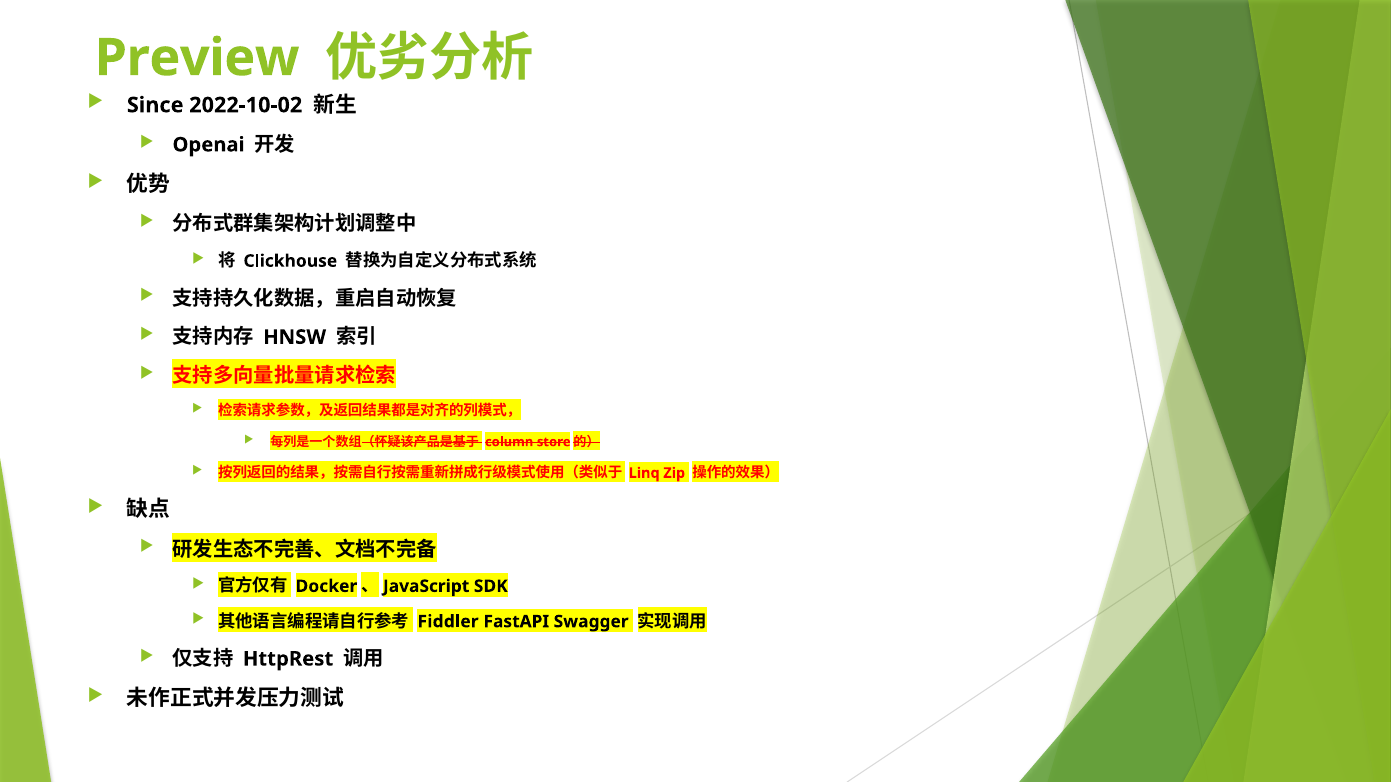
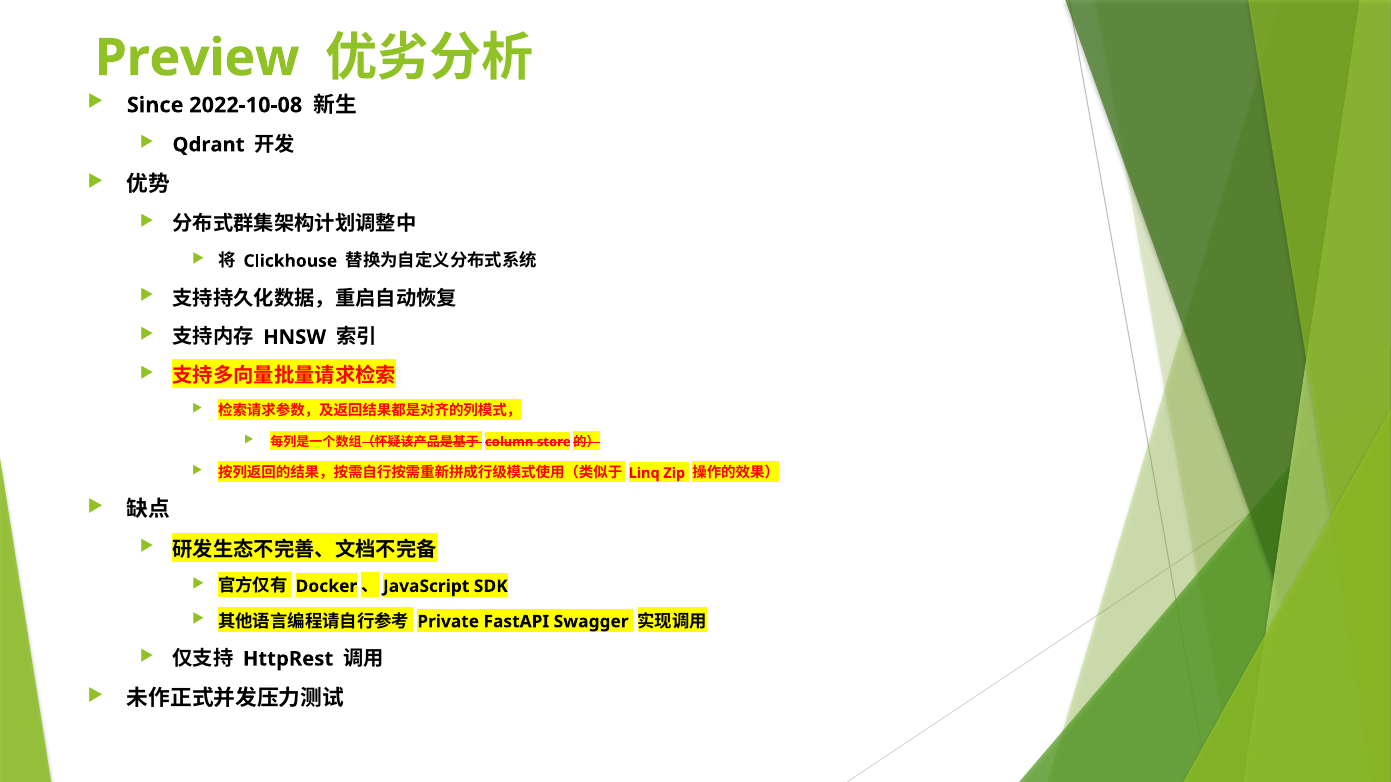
2022-10-02: 2022-10-02 -> 2022-10-08 (246, 105)
Openai: Openai -> Qdrant (208, 145)
Fiddler: Fiddler -> Private (448, 622)
